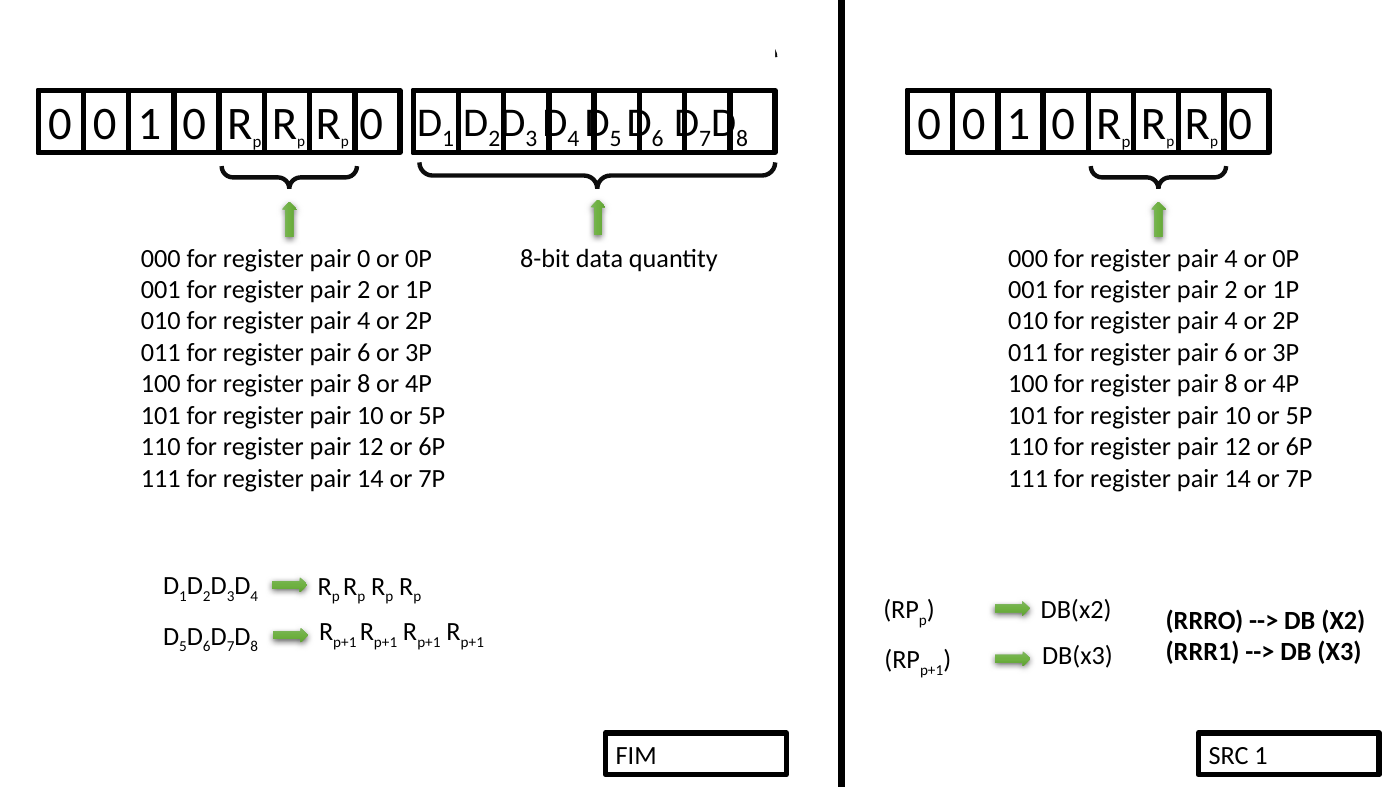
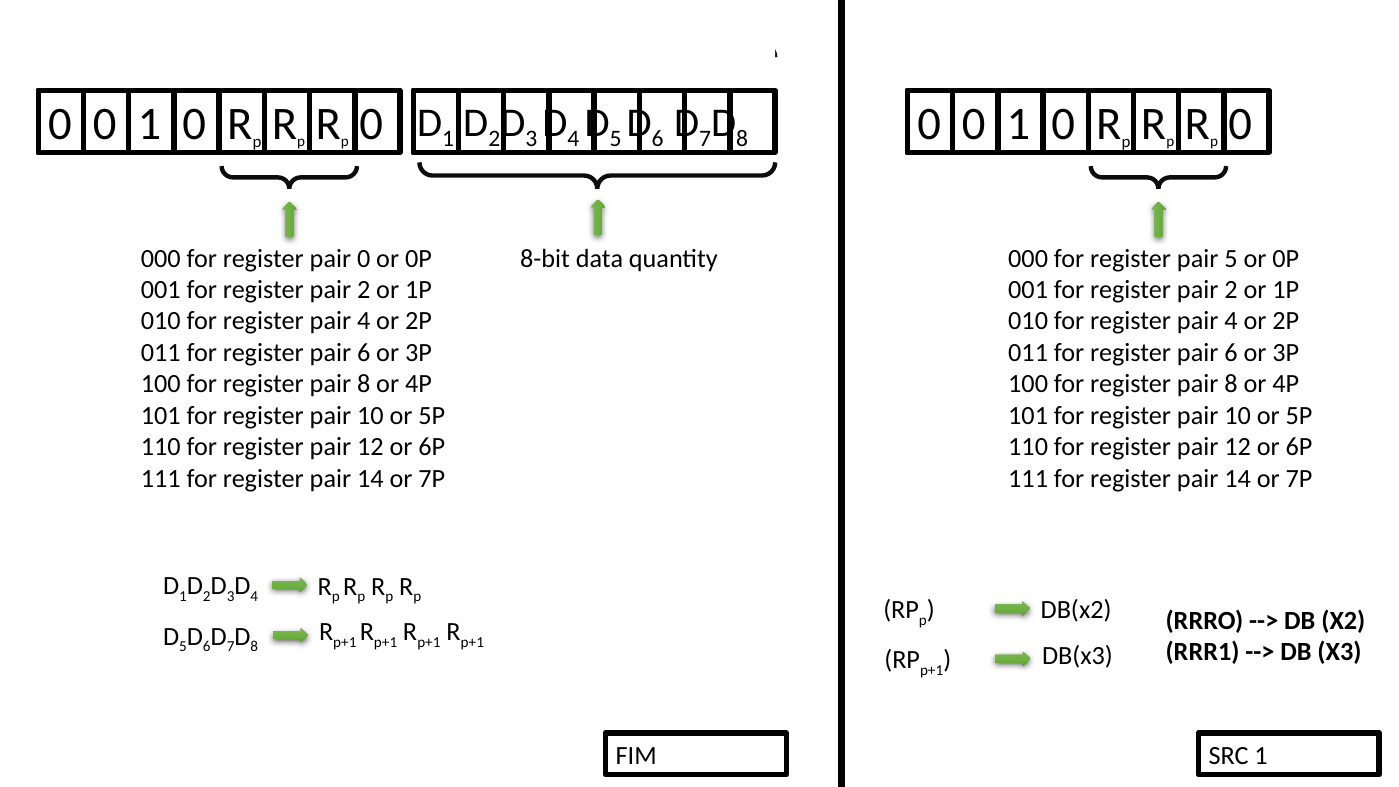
4: 4 -> 5 (1231, 258)
